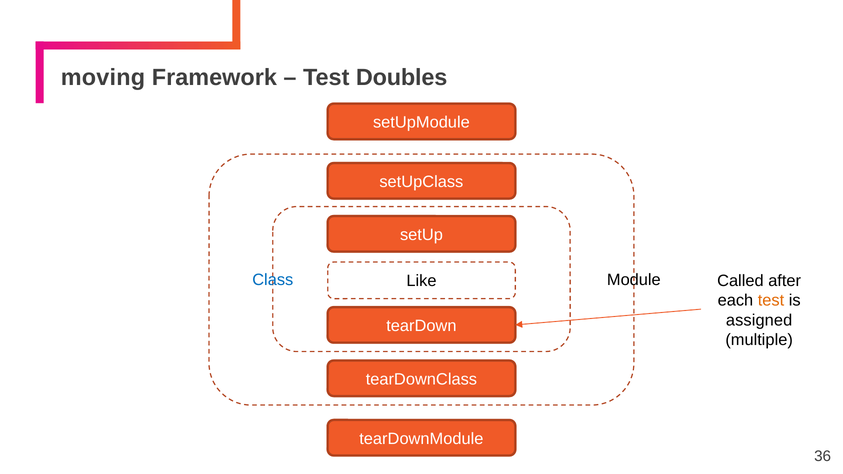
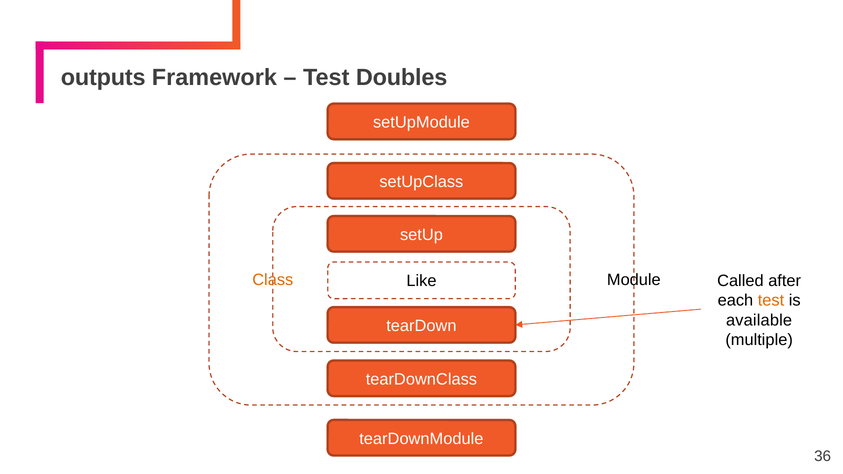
moving: moving -> outputs (103, 78)
Class colour: blue -> orange (273, 280)
assigned: assigned -> available (759, 320)
